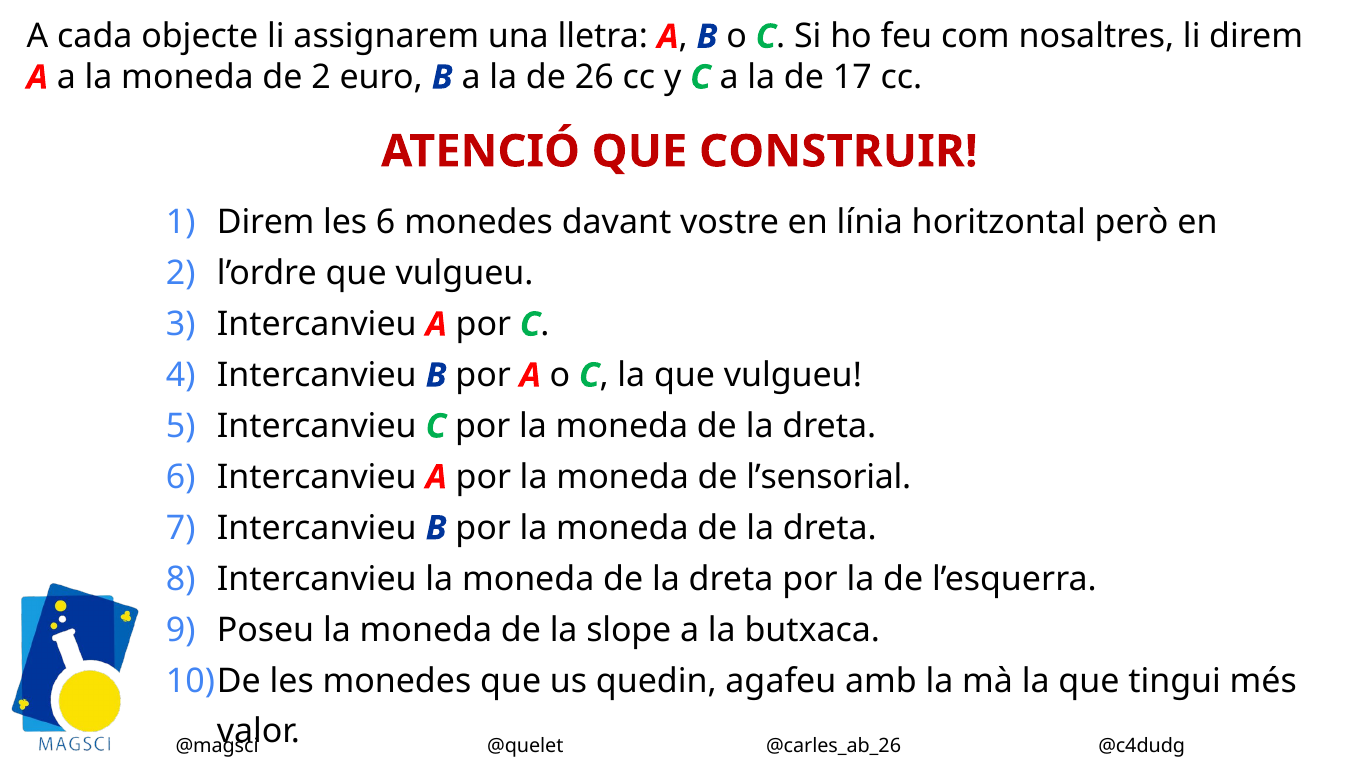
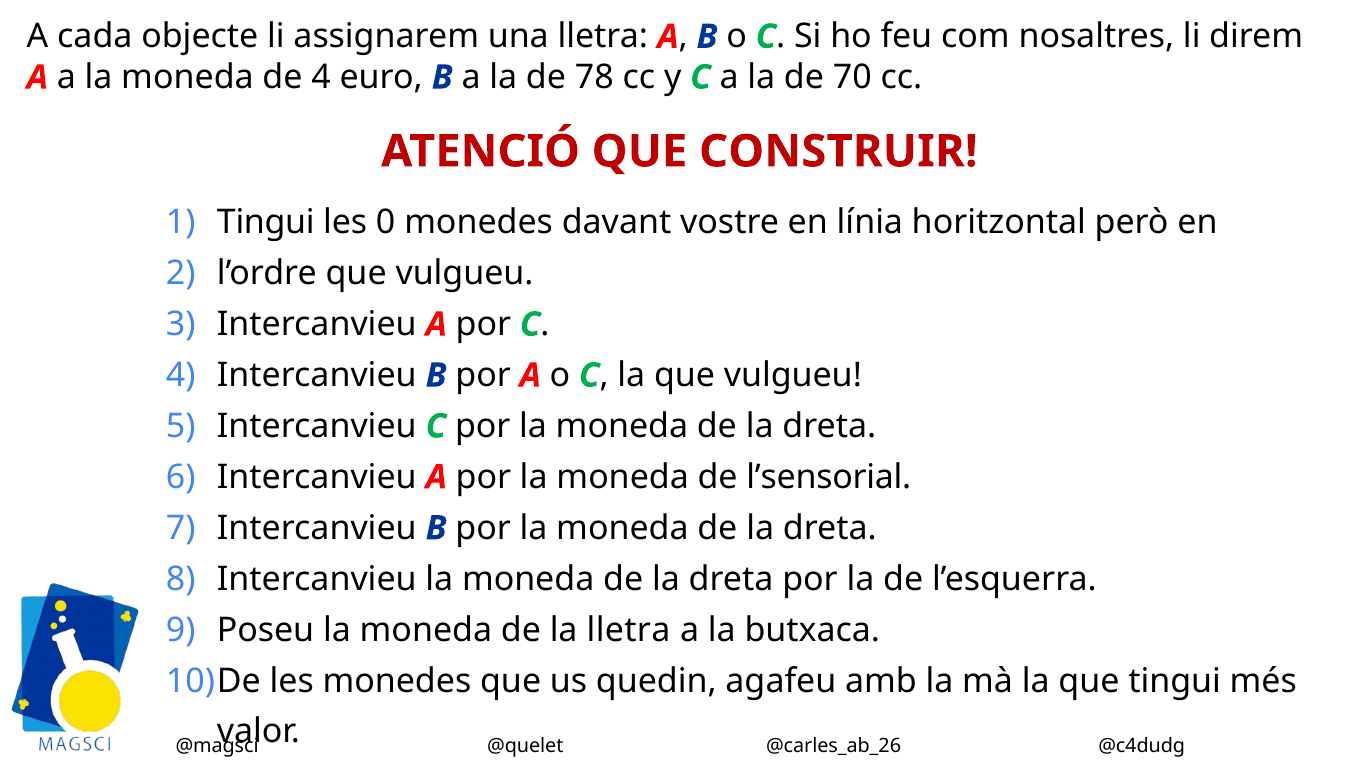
de 2: 2 -> 4 (321, 77)
26: 26 -> 78 (594, 77)
17: 17 -> 70 (852, 77)
1 Direm: Direm -> Tingui (266, 223)
les 6: 6 -> 0 (386, 223)
la slope: slope -> lletra (629, 630)
